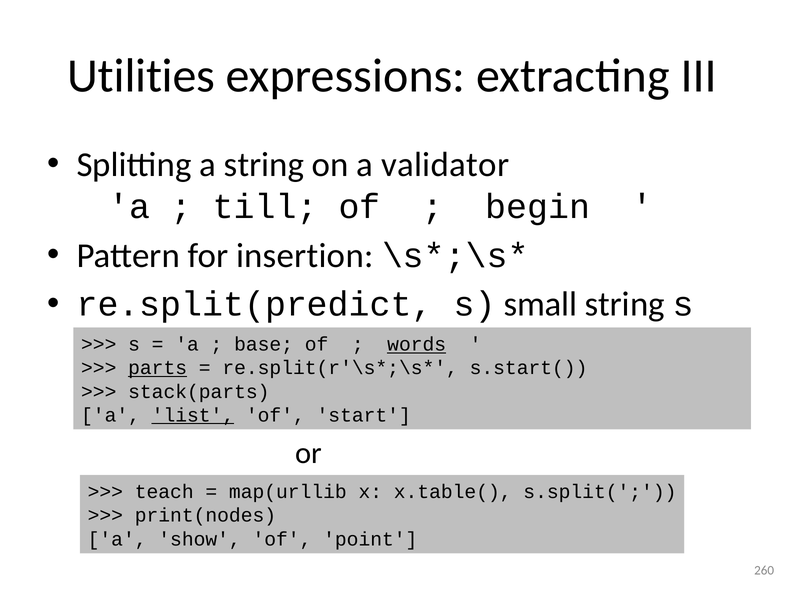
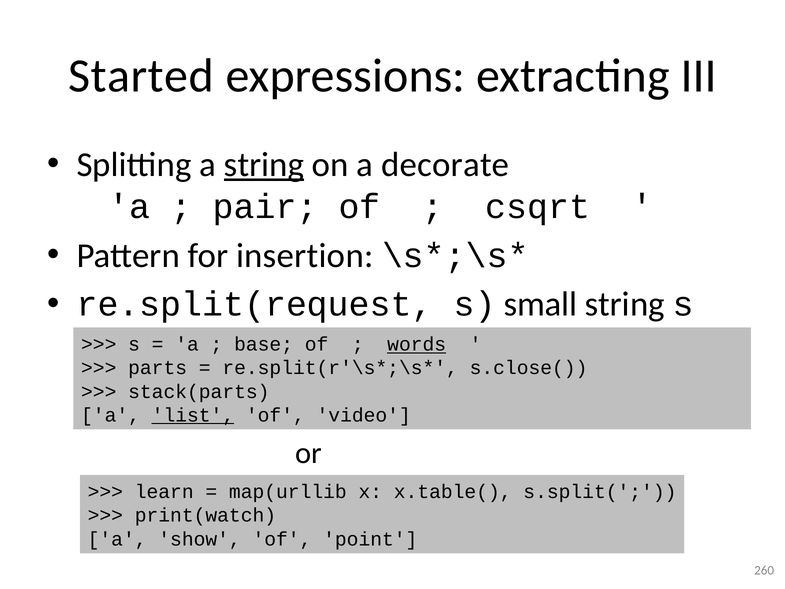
Utilities: Utilities -> Started (141, 76)
string underline: none -> present (264, 165)
validator: validator -> decorate (445, 165)
till: till -> pair (265, 207)
begin: begin -> csqrt (538, 207)
re.split(predict: re.split(predict -> re.split(request (255, 304)
parts underline: present -> none (158, 368)
s.start(: s.start( -> s.close( (529, 368)
start: start -> video (364, 415)
teach: teach -> learn (164, 492)
print(nodes: print(nodes -> print(watch (205, 515)
